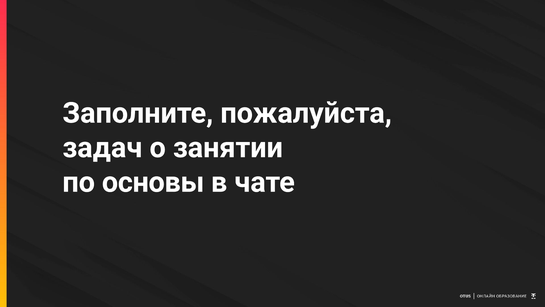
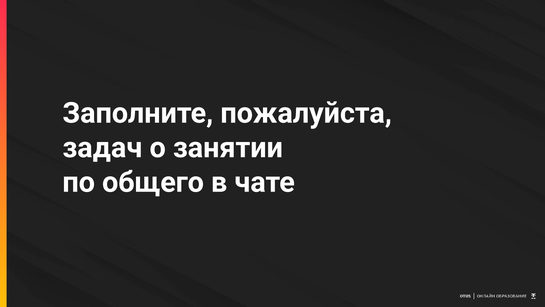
основы: основы -> общего (153, 182)
